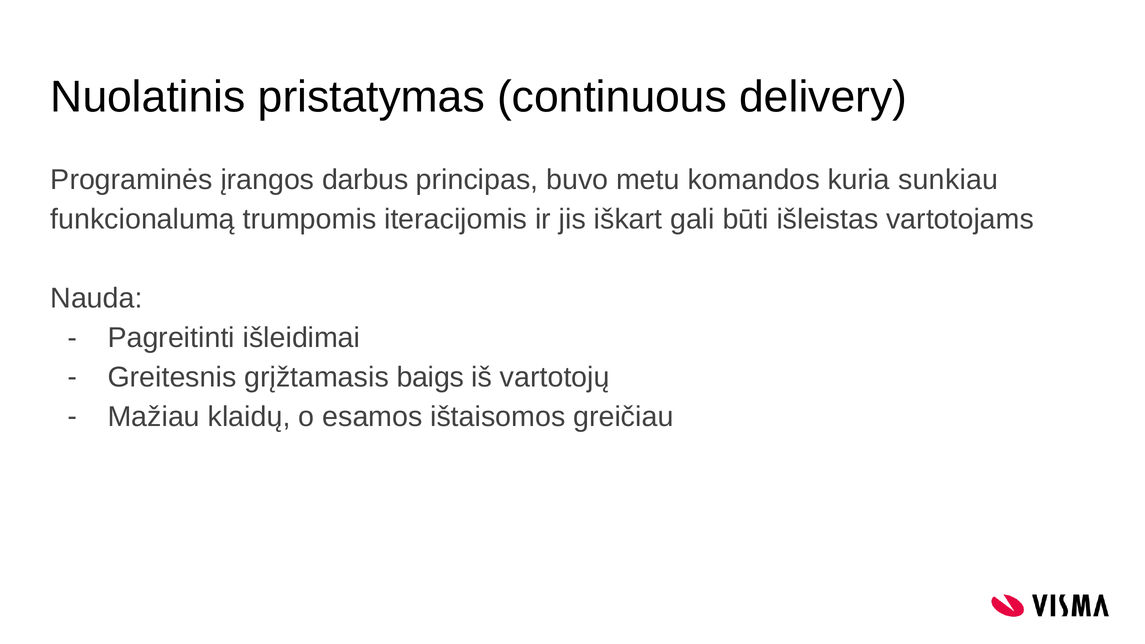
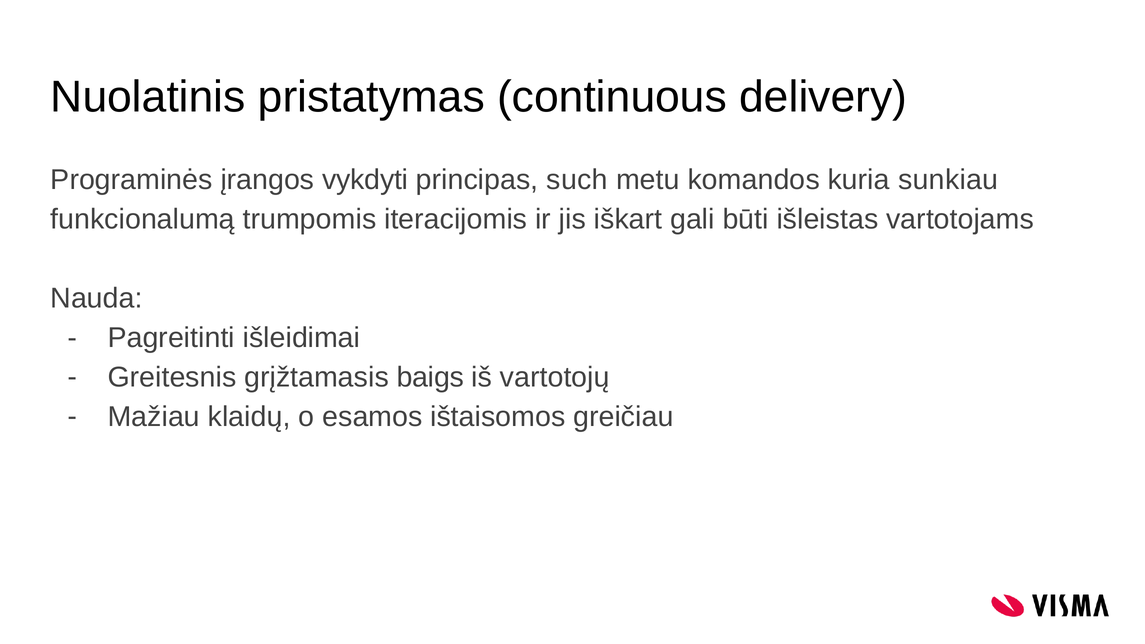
darbus: darbus -> vykdyti (365, 180)
buvo: buvo -> such (577, 180)
